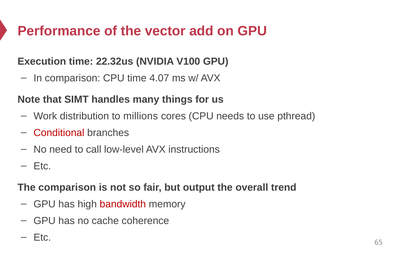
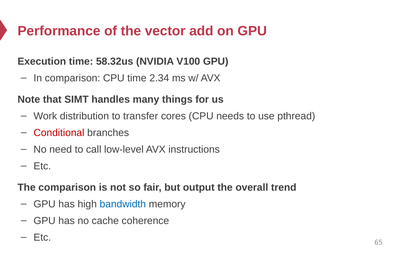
22.32us: 22.32us -> 58.32us (115, 62)
4.07: 4.07 -> 2.34 (159, 78)
millions: millions -> transfer (141, 116)
bandwidth colour: red -> blue (123, 204)
